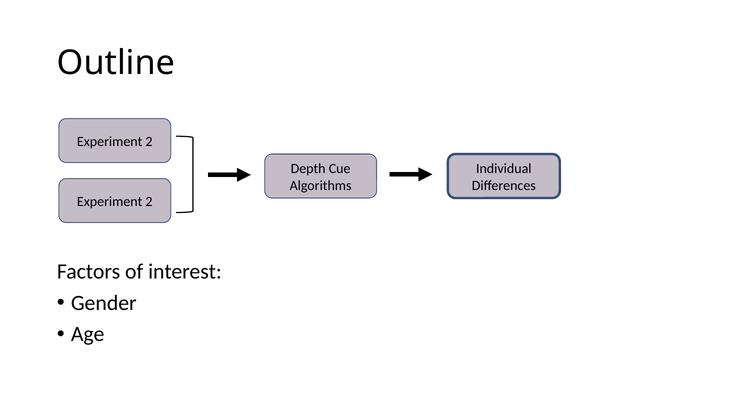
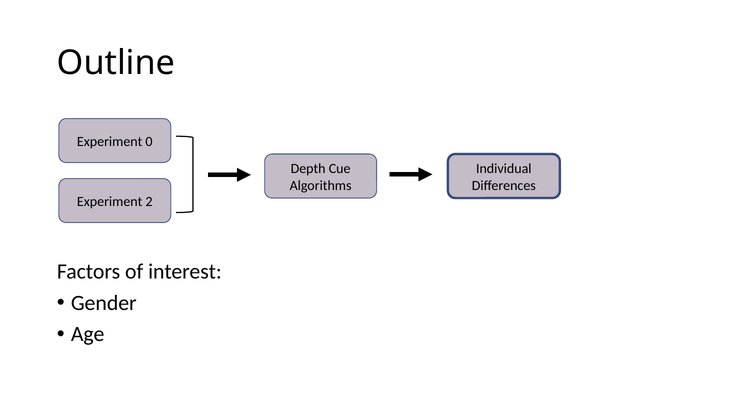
2: 2 -> 0 (149, 142)
